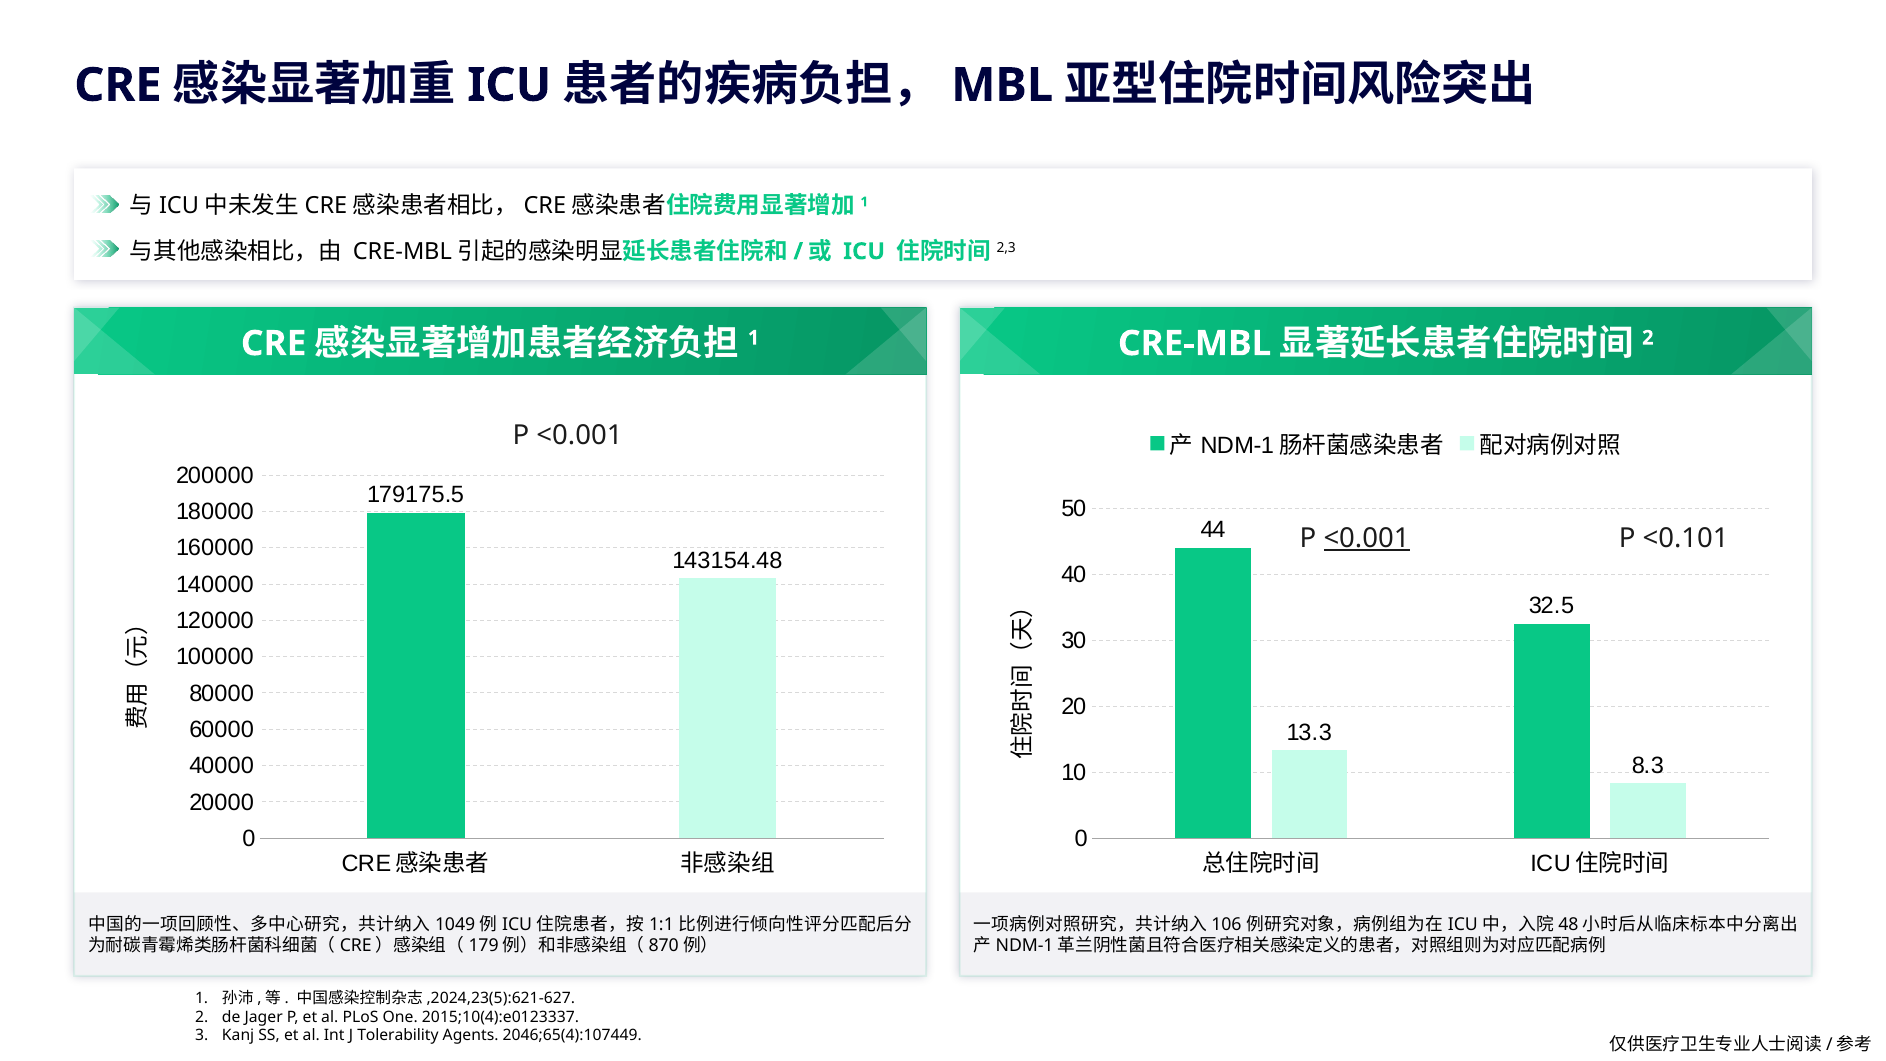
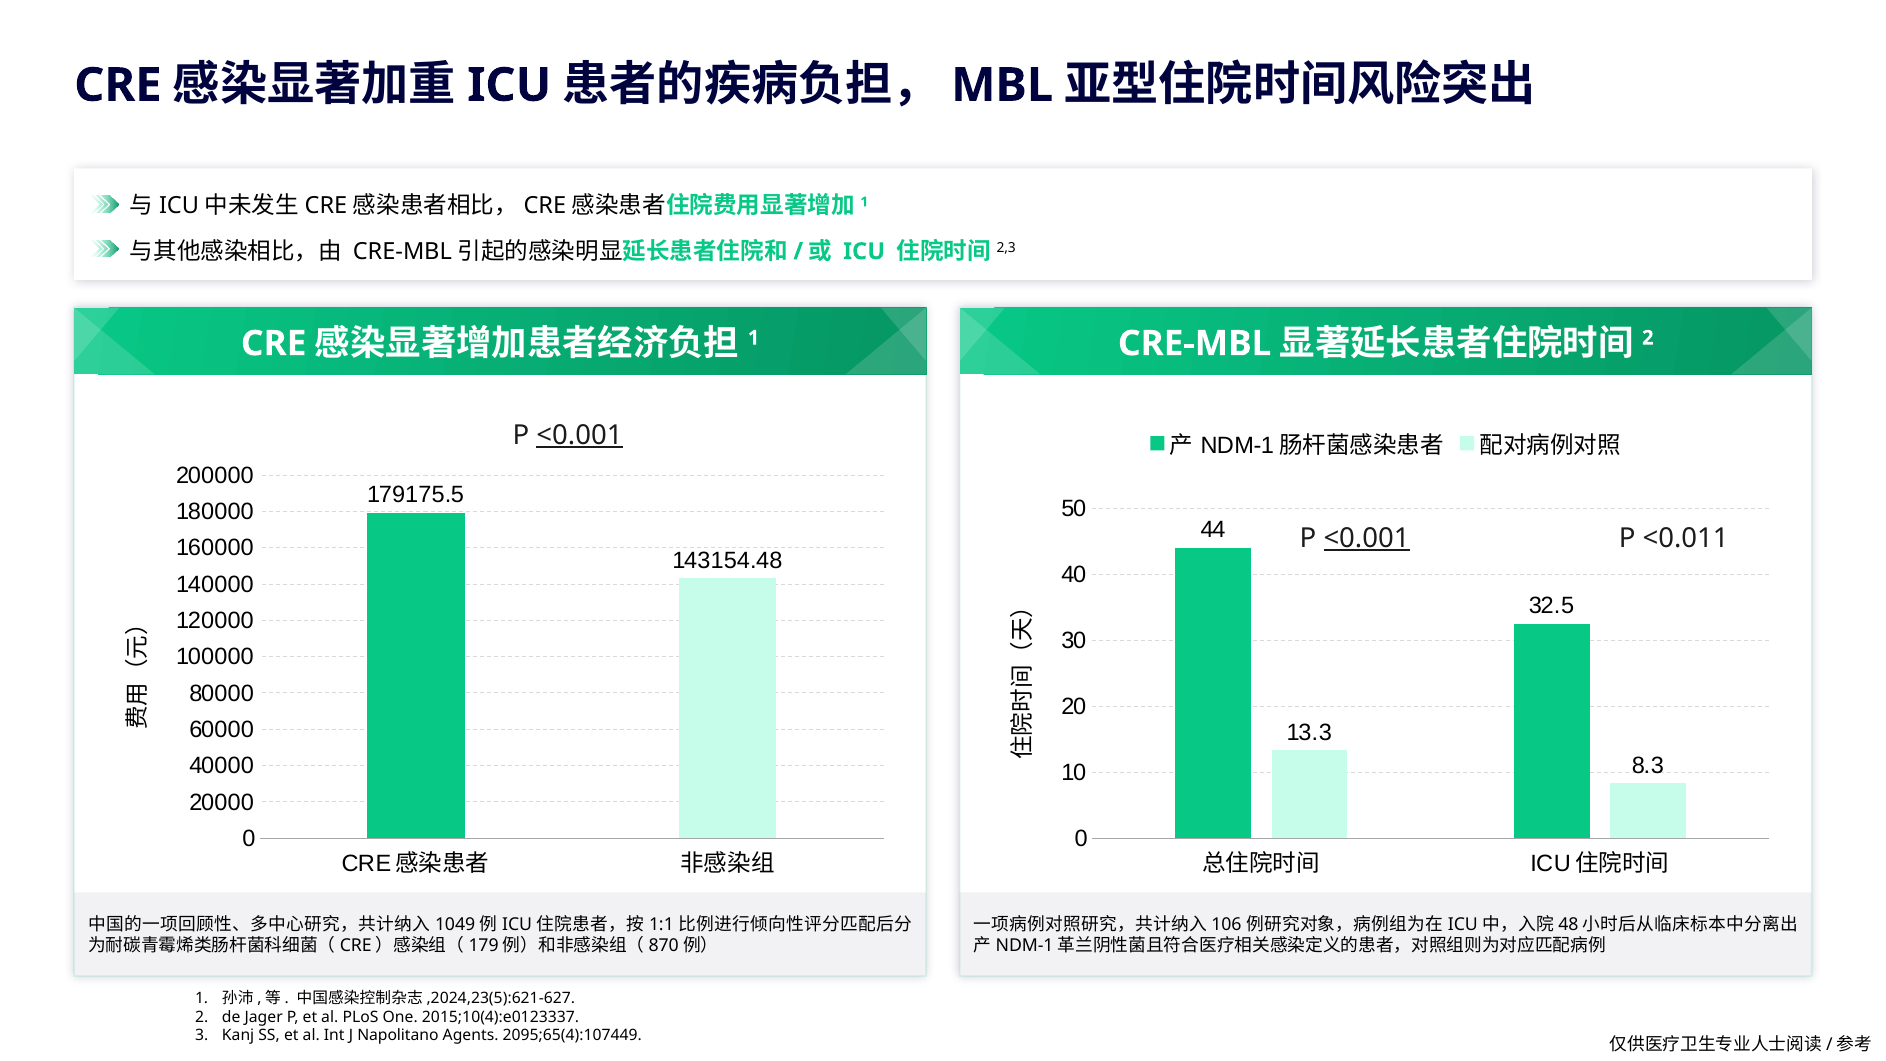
<0.001 underline: none -> present (579, 435)
<0.101: <0.101 -> <0.011 (1686, 538)
Tolerability: Tolerability -> Napolitano (398, 1036)
2046;65(4):107449: 2046;65(4):107449 -> 2095;65(4):107449 (572, 1036)
